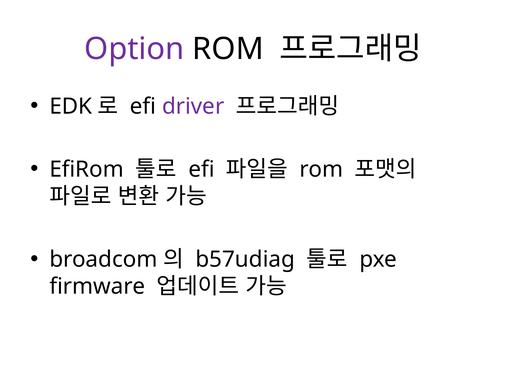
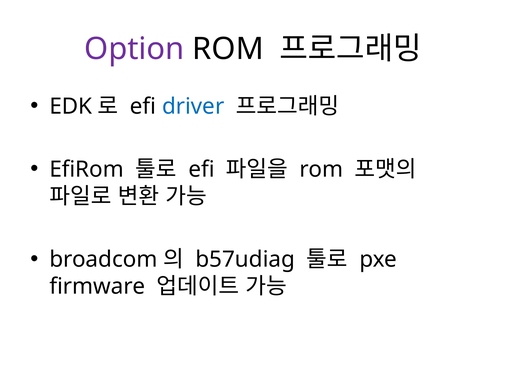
driver colour: purple -> blue (193, 106)
